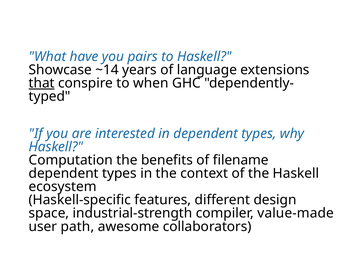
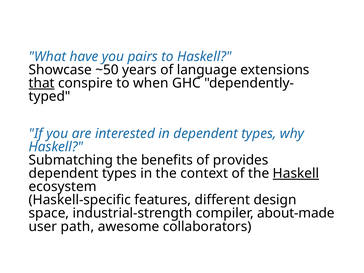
~14: ~14 -> ~50 (107, 70)
Computation: Computation -> Submatching (71, 160)
filename: filename -> provides (241, 160)
Haskell underline: none -> present (296, 173)
value-made: value-made -> about-made (296, 213)
